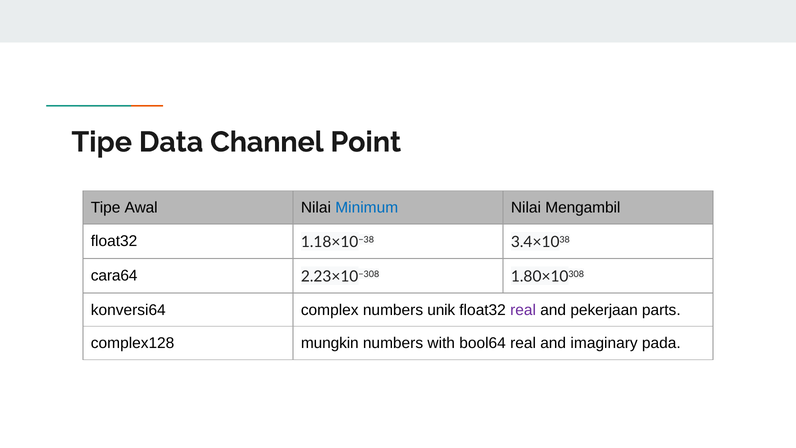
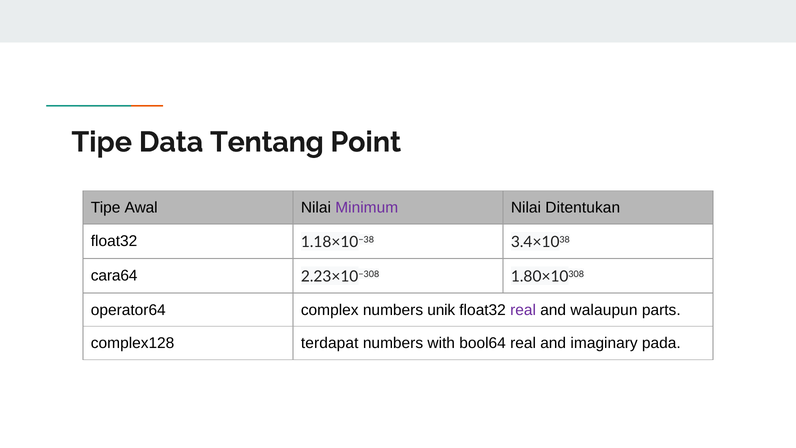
Channel: Channel -> Tentang (267, 142)
Minimum colour: blue -> purple (367, 208)
Mengambil: Mengambil -> Ditentukan (583, 208)
konversi64: konversi64 -> operator64 (128, 310)
pekerjaan: pekerjaan -> walaupun (604, 310)
mungkin: mungkin -> terdapat (330, 343)
